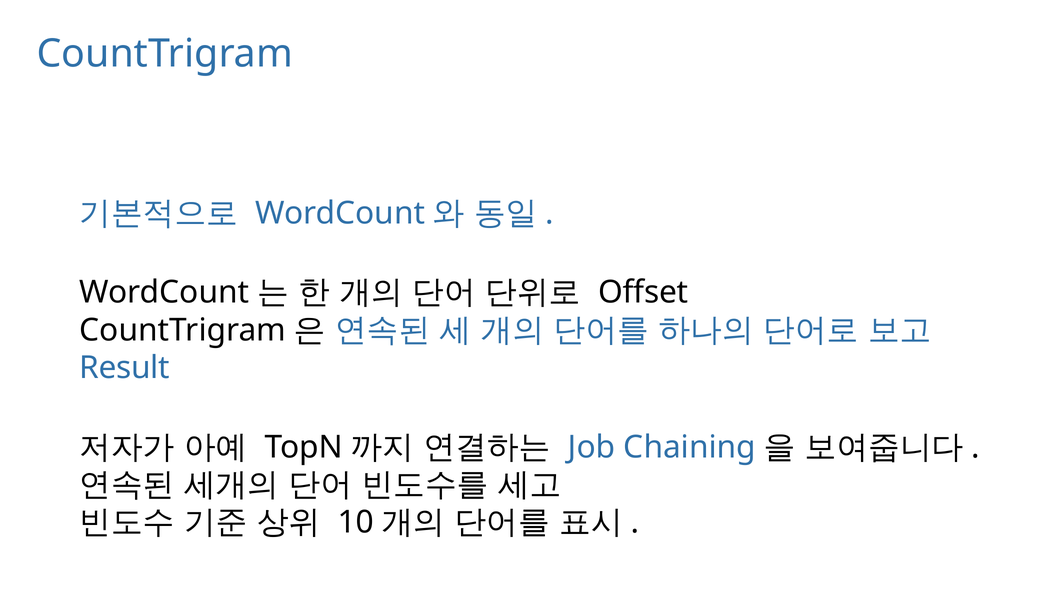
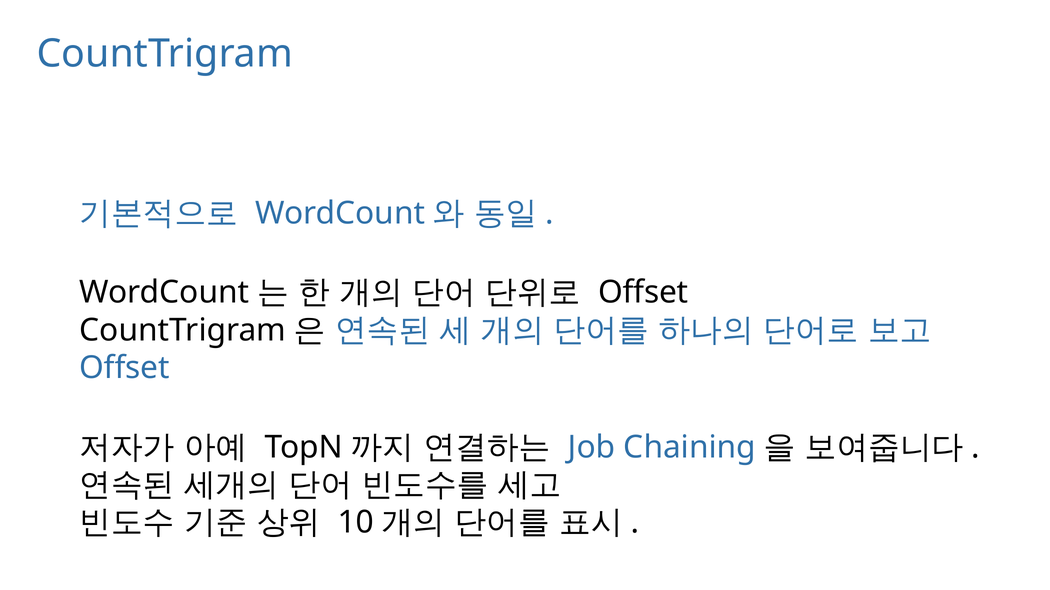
Result: Result -> Offset (124, 368)
